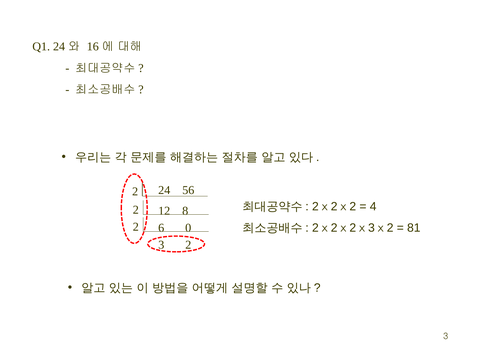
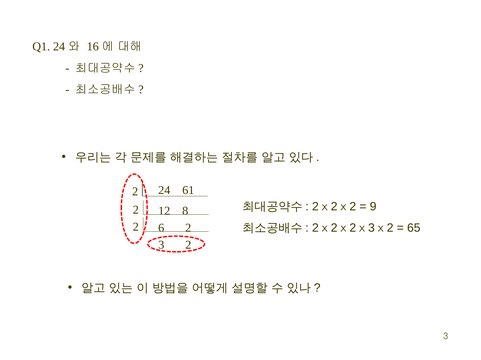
56: 56 -> 61 (188, 191)
4: 4 -> 9 (373, 207)
6 0: 0 -> 2 (188, 228)
81: 81 -> 65 (414, 228)
